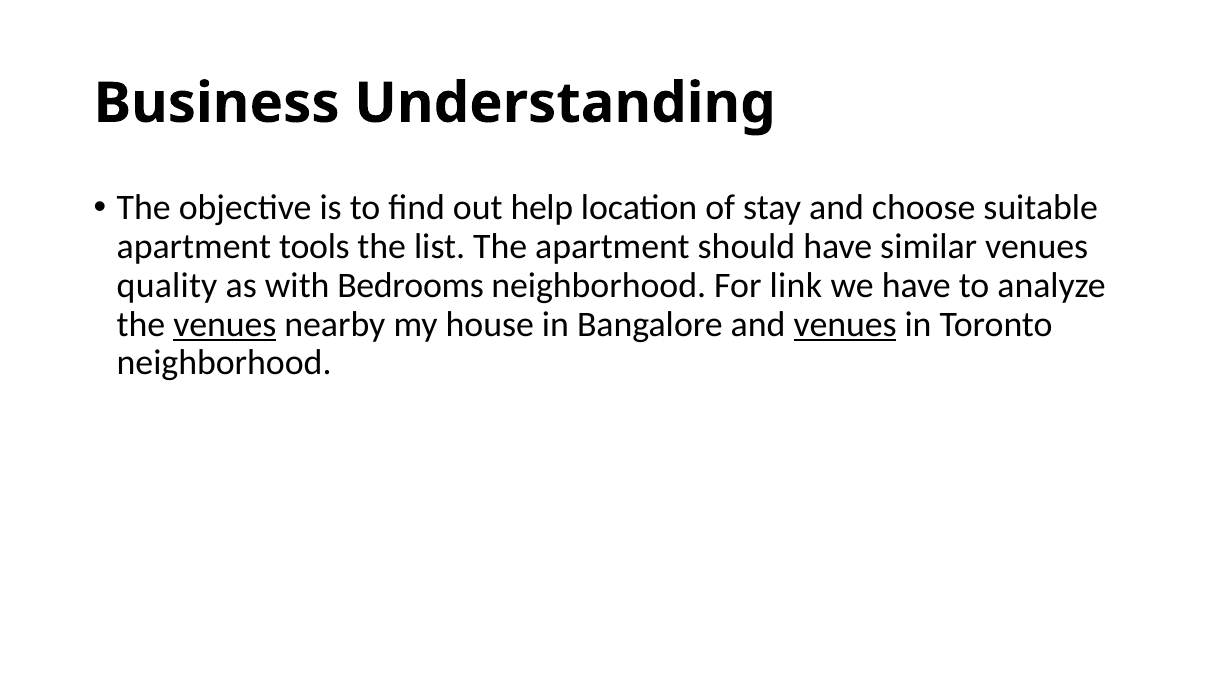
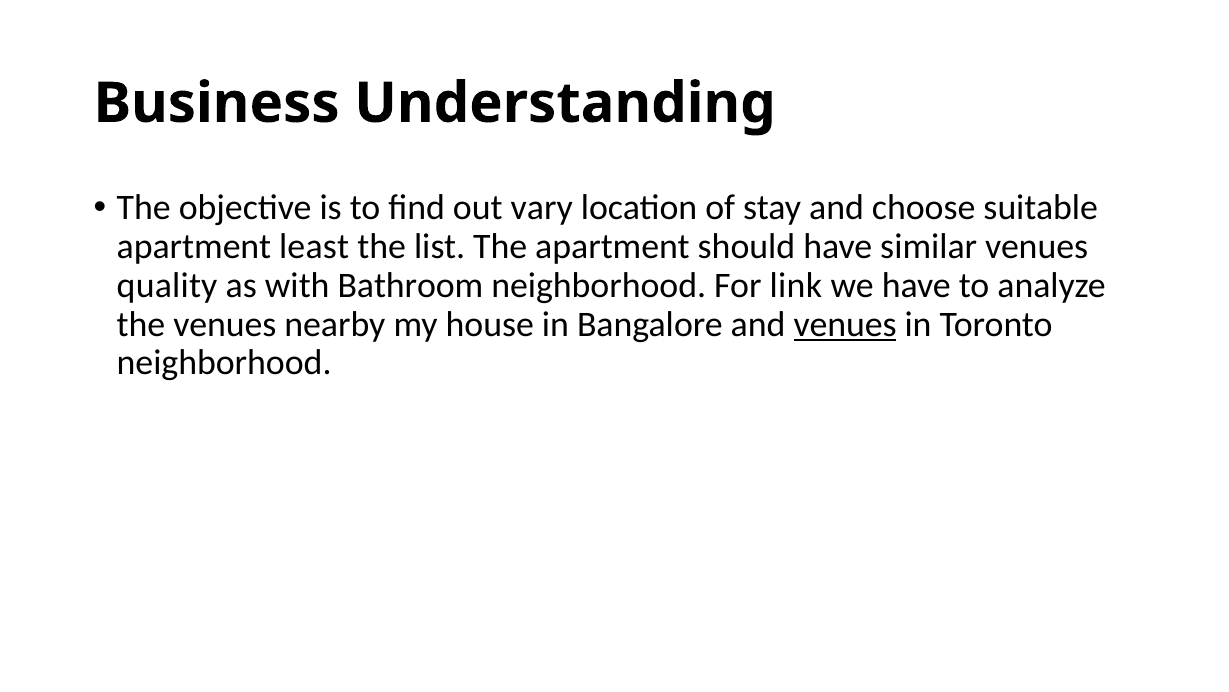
help: help -> vary (542, 208)
tools: tools -> least (314, 247)
Bedrooms: Bedrooms -> Bathroom (410, 285)
venues underline: present -> none (225, 324)
